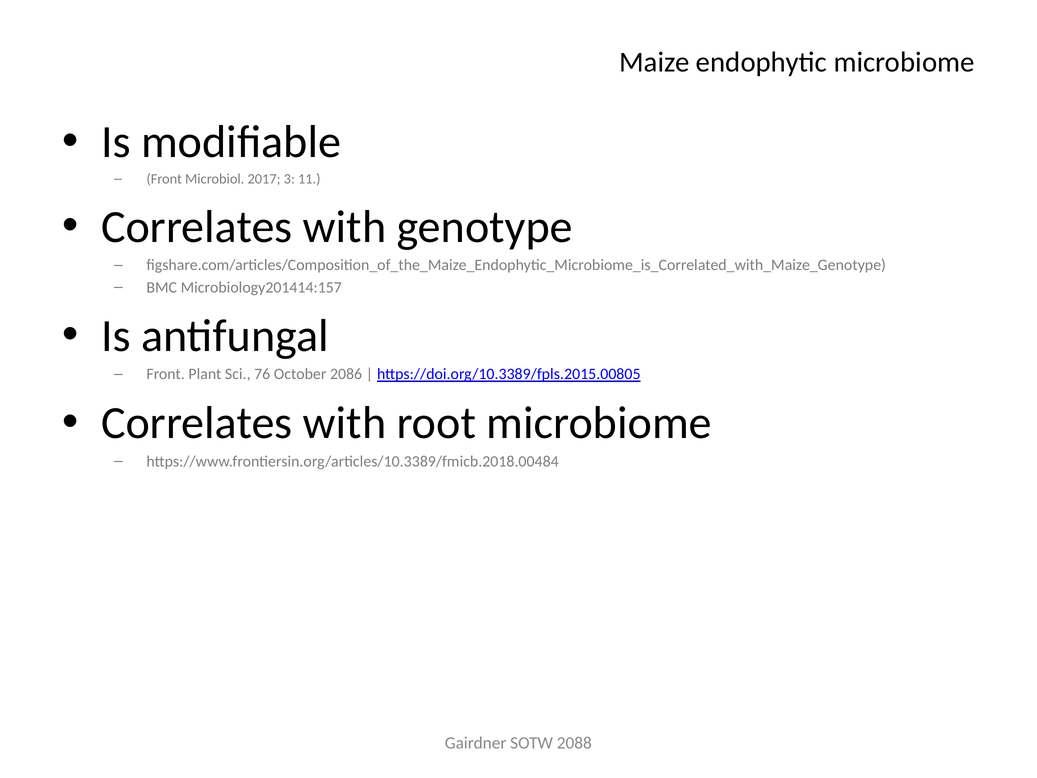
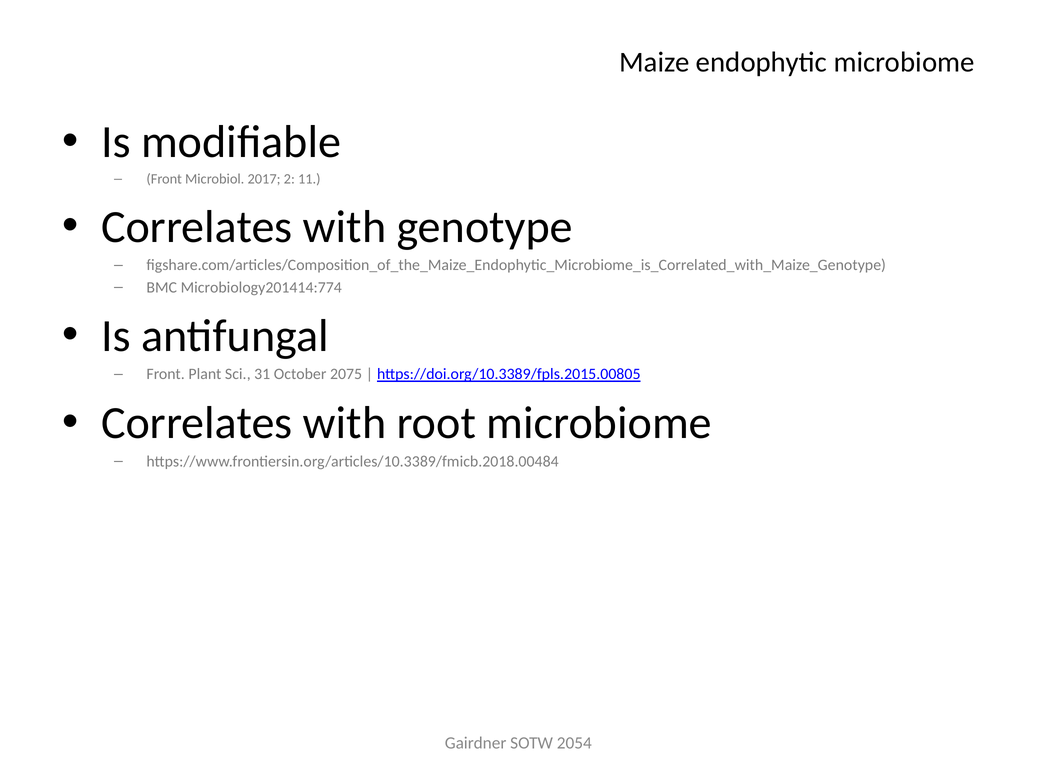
3: 3 -> 2 (289, 179)
Microbiology201414:157: Microbiology201414:157 -> Microbiology201414:774 (261, 287)
76: 76 -> 31 (262, 374)
2086: 2086 -> 2075 (346, 374)
2088: 2088 -> 2054 (574, 743)
